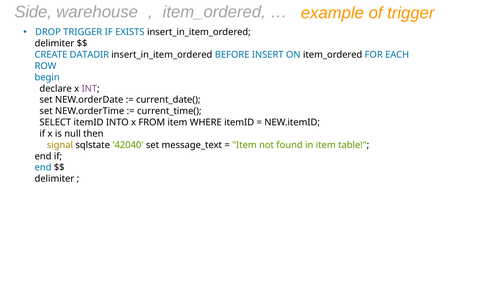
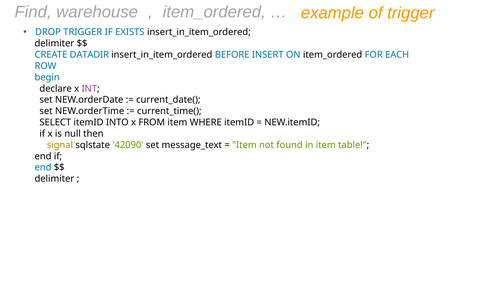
Side: Side -> Find (33, 12)
42040: 42040 -> 42090 (128, 145)
